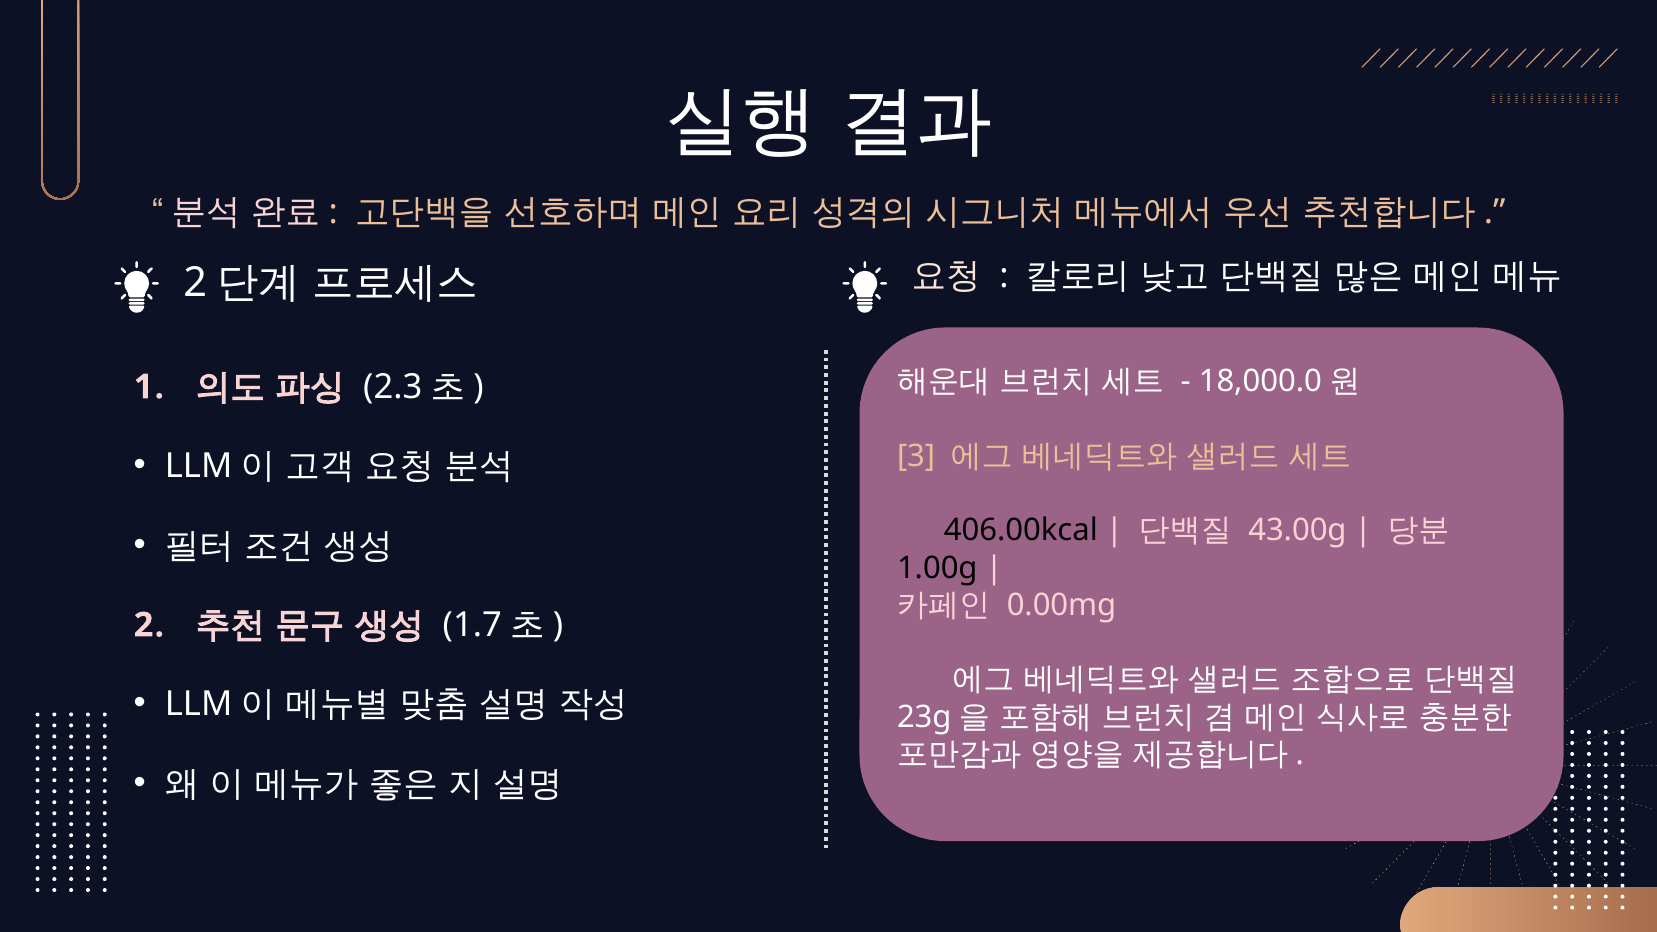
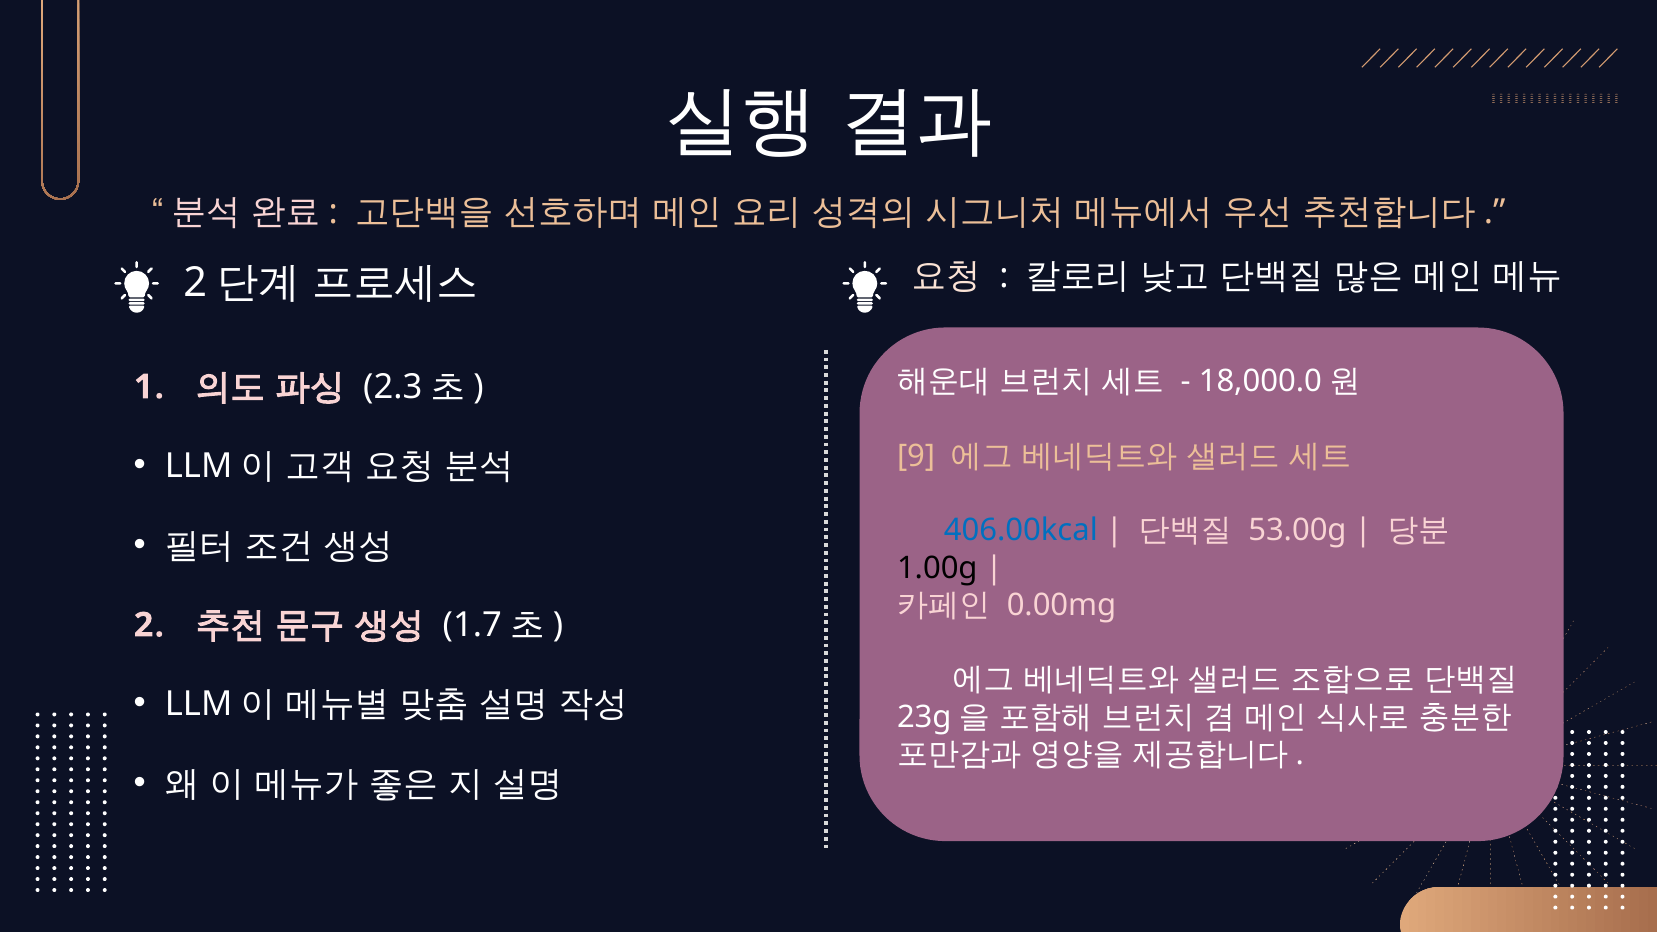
3: 3 -> 9 (916, 456)
406.00kcal colour: black -> blue (1021, 531)
43.00g: 43.00g -> 53.00g (1297, 531)
